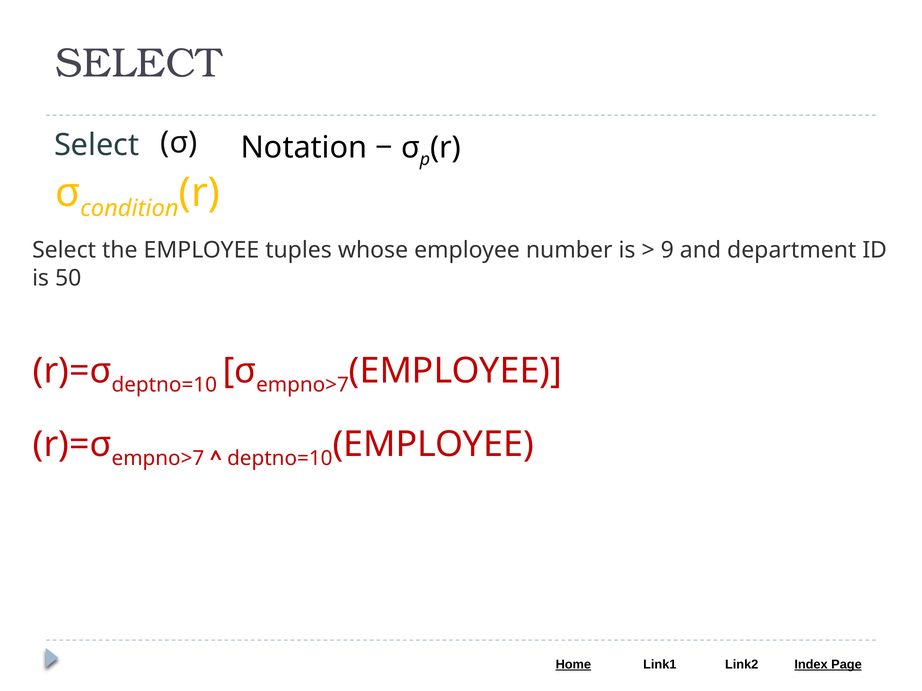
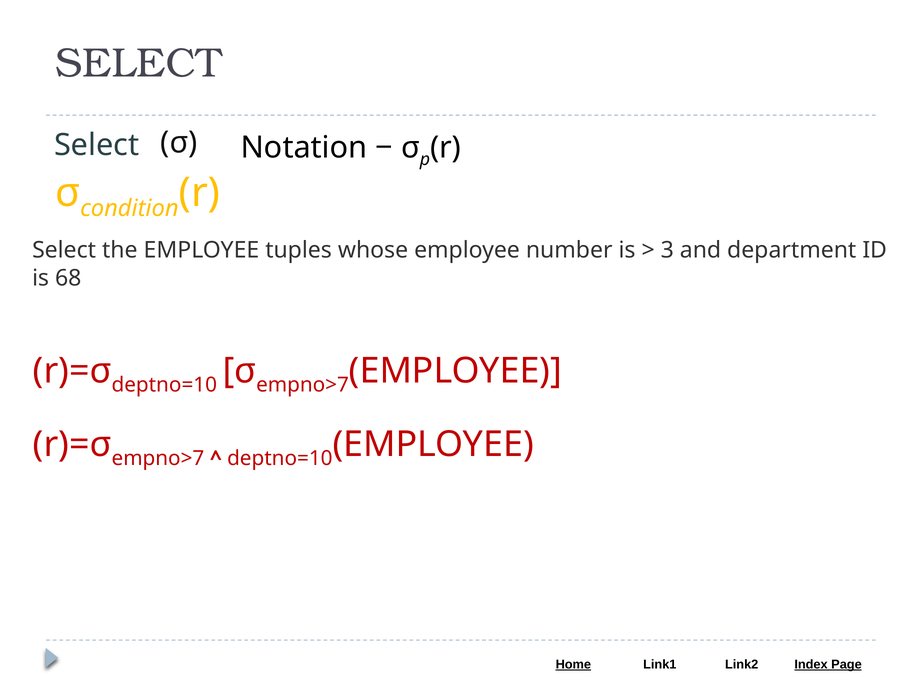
9: 9 -> 3 (667, 250)
50: 50 -> 68 (68, 278)
